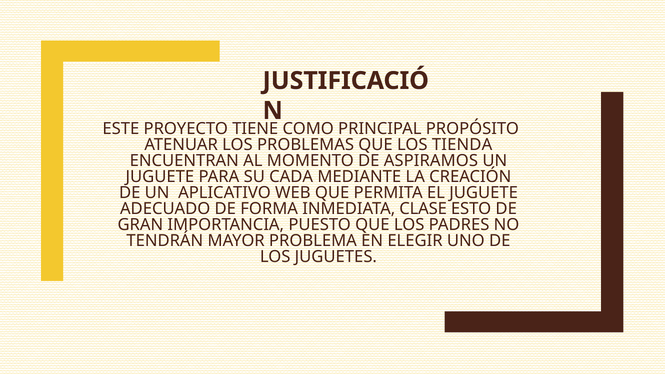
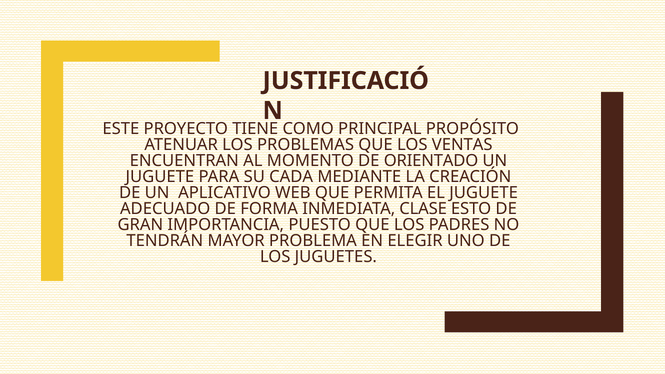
TIENDA: TIENDA -> VENTAS (462, 145)
ASPIRAMOS: ASPIRAMOS -> ORIENTADO (431, 161)
